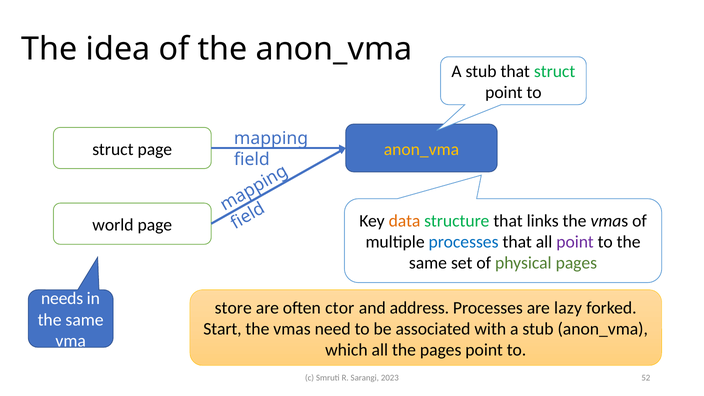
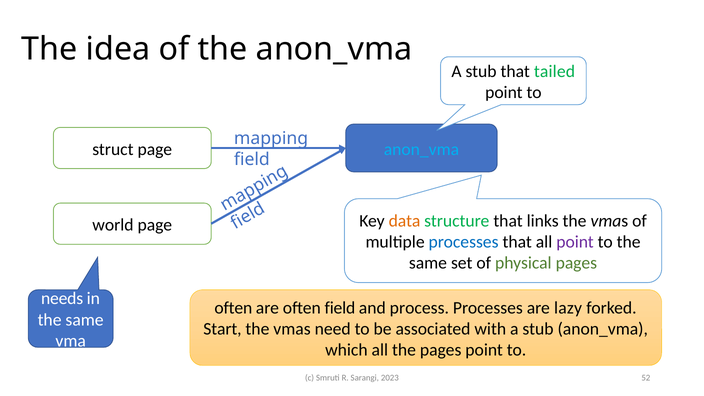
that struct: struct -> tailed (555, 71)
anon_vma colour: yellow -> light blue (421, 149)
store: store -> often (233, 308)
often ctor: ctor -> field (340, 308)
address: address -> process (419, 308)
